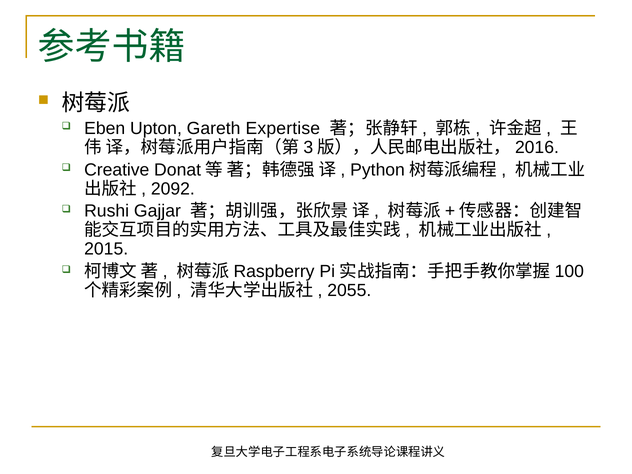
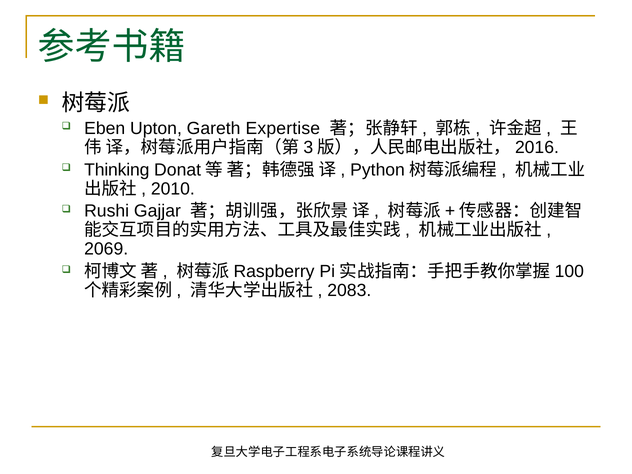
Creative: Creative -> Thinking (117, 170)
2092: 2092 -> 2010 (173, 189)
2015: 2015 -> 2069 (106, 249)
2055: 2055 -> 2083 (349, 291)
